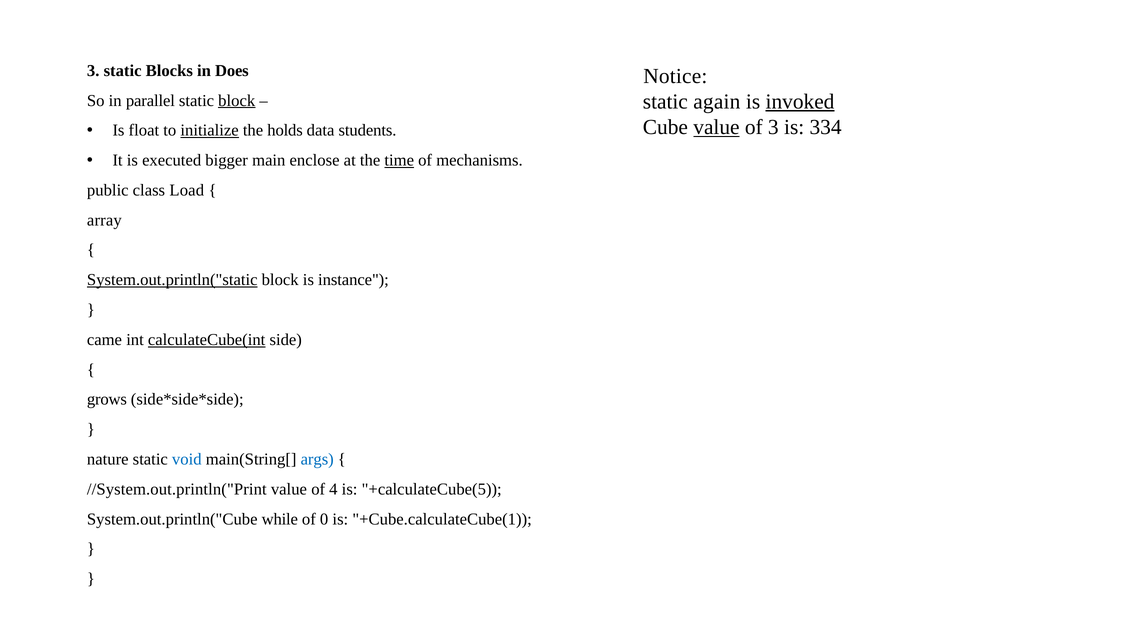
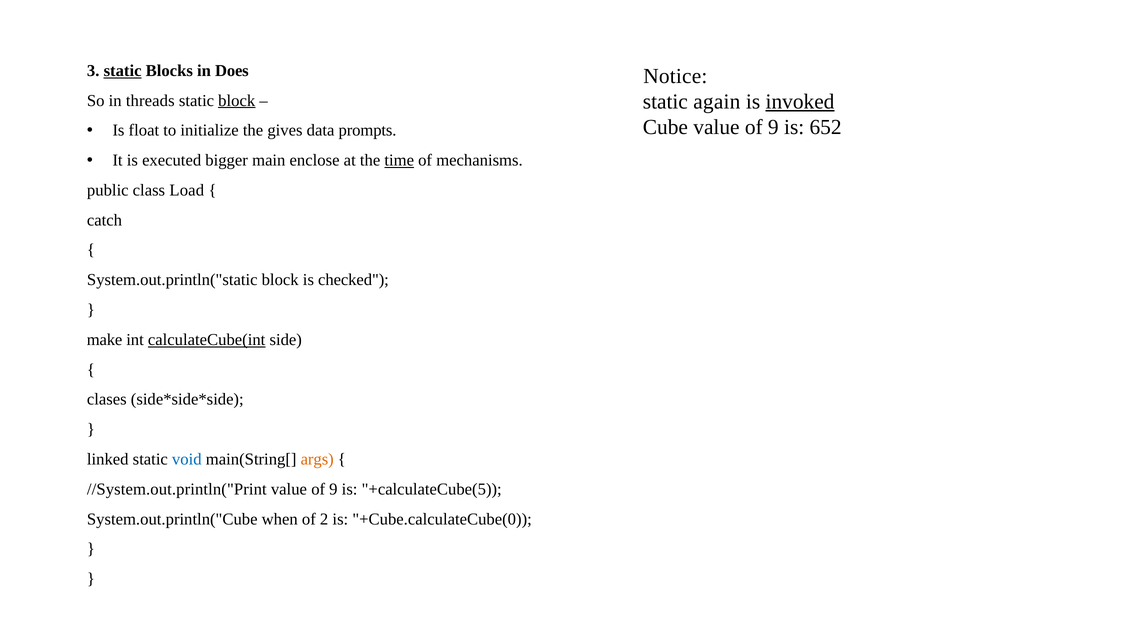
static underline: none -> present (123, 71)
parallel: parallel -> threads (150, 100)
value underline: present -> none (716, 127)
3: 3 -> 9 (773, 127)
334: 334 -> 652 (826, 127)
initialize underline: present -> none (210, 130)
holds: holds -> gives (285, 130)
students: students -> prompts (368, 130)
array: array -> catch (104, 220)
System.out.println("static underline: present -> none (172, 280)
instance: instance -> checked (353, 280)
came: came -> make (105, 340)
grows: grows -> clases (107, 399)
nature: nature -> linked (108, 459)
args colour: blue -> orange (317, 459)
4: 4 -> 9 (333, 489)
while: while -> when (280, 519)
0: 0 -> 2 (324, 519)
+Cube.calculateCube(1: +Cube.calculateCube(1 -> +Cube.calculateCube(0 (442, 519)
